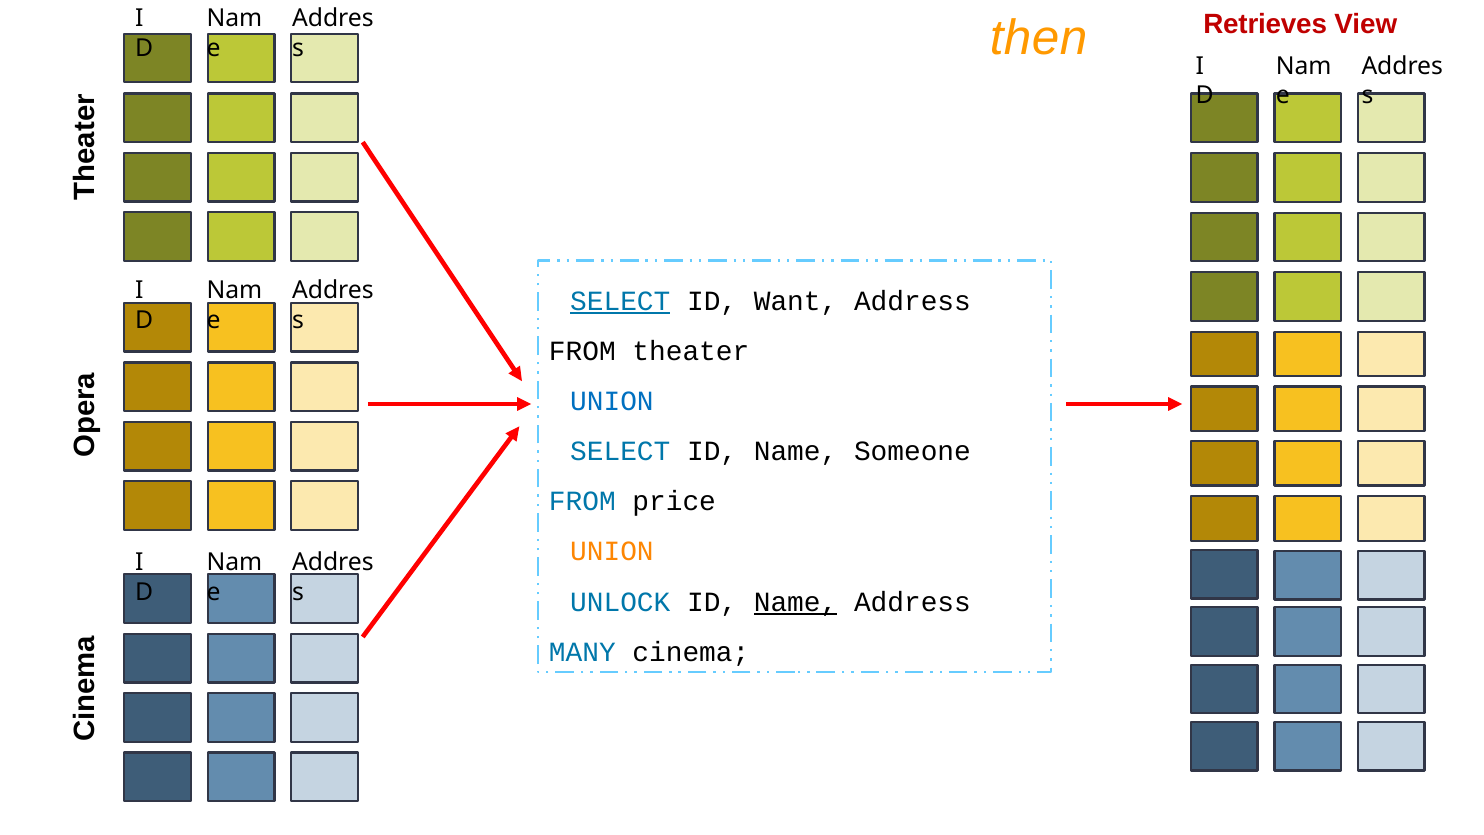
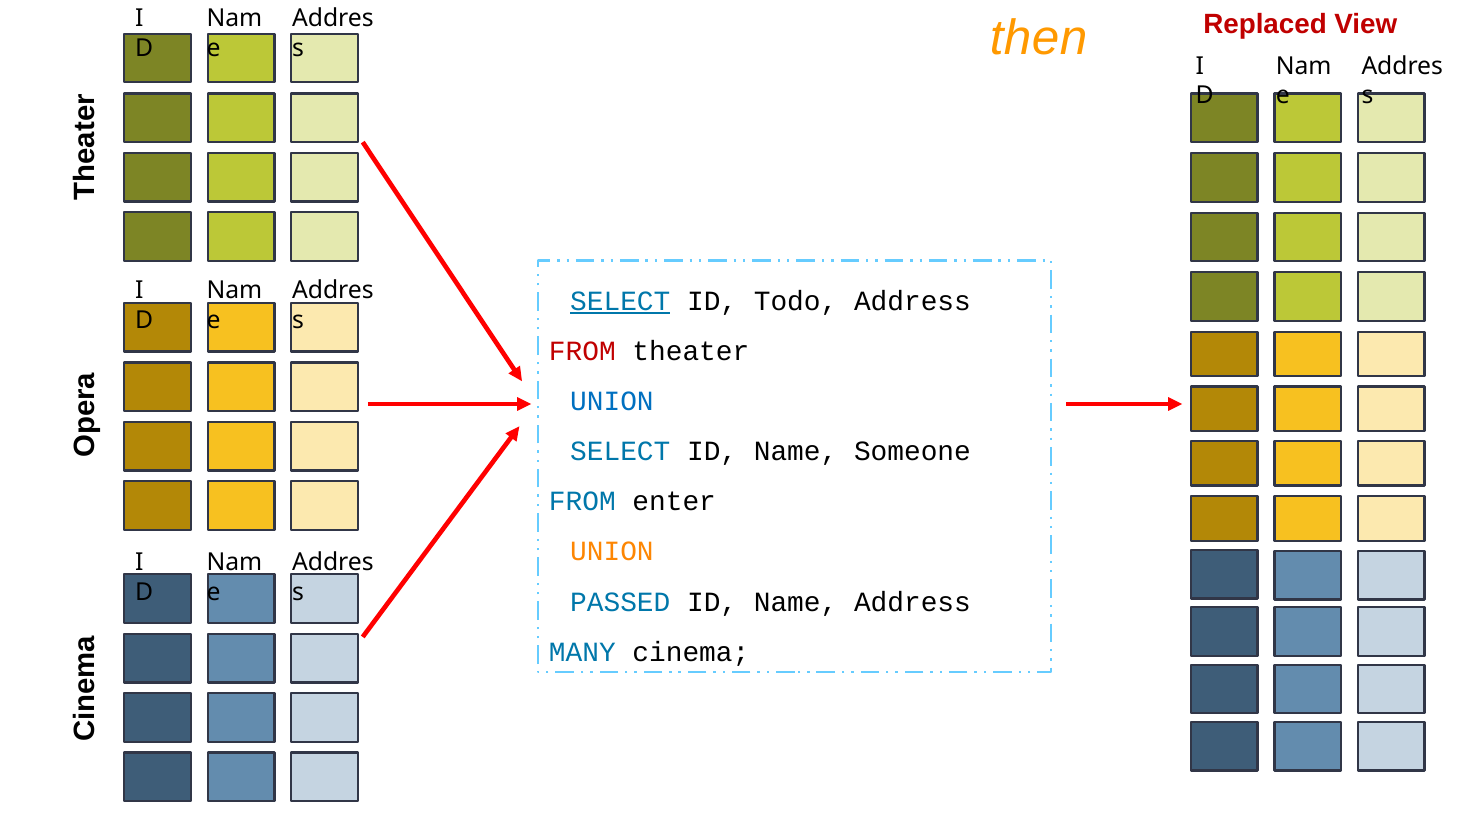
Retrieves: Retrieves -> Replaced (1265, 24)
Want: Want -> Todo (796, 301)
FROM colour: black -> red (582, 351)
price: price -> enter (674, 502)
UNLOCK: UNLOCK -> PASSED (620, 602)
Name underline: present -> none (796, 602)
